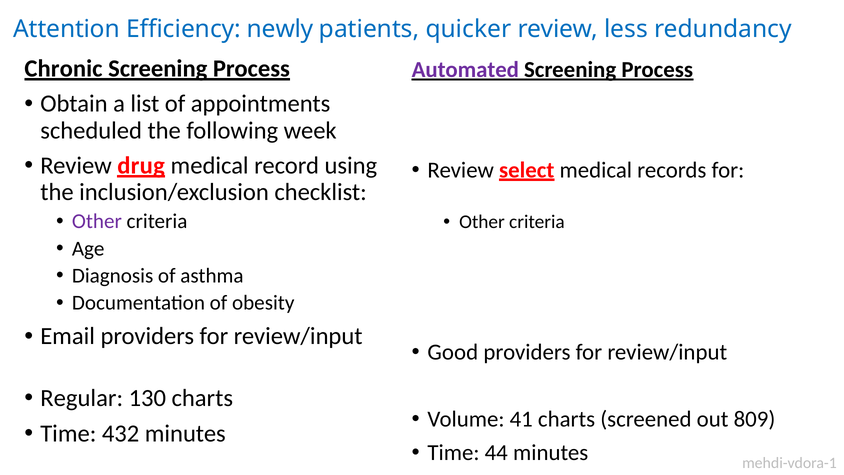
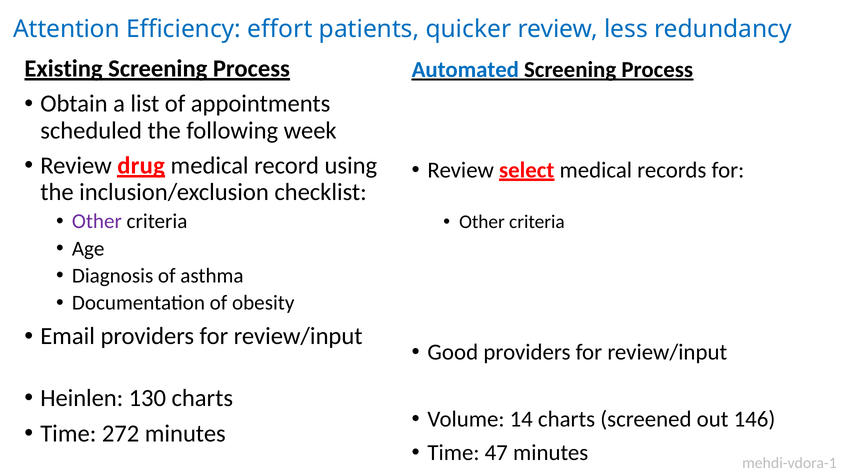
newly: newly -> effort (280, 29)
Chronic: Chronic -> Existing (64, 68)
Automated colour: purple -> blue (465, 69)
Regular: Regular -> Heinlen (82, 398)
41: 41 -> 14 (521, 419)
809: 809 -> 146 (754, 419)
432: 432 -> 272 (121, 433)
44: 44 -> 47 (496, 453)
